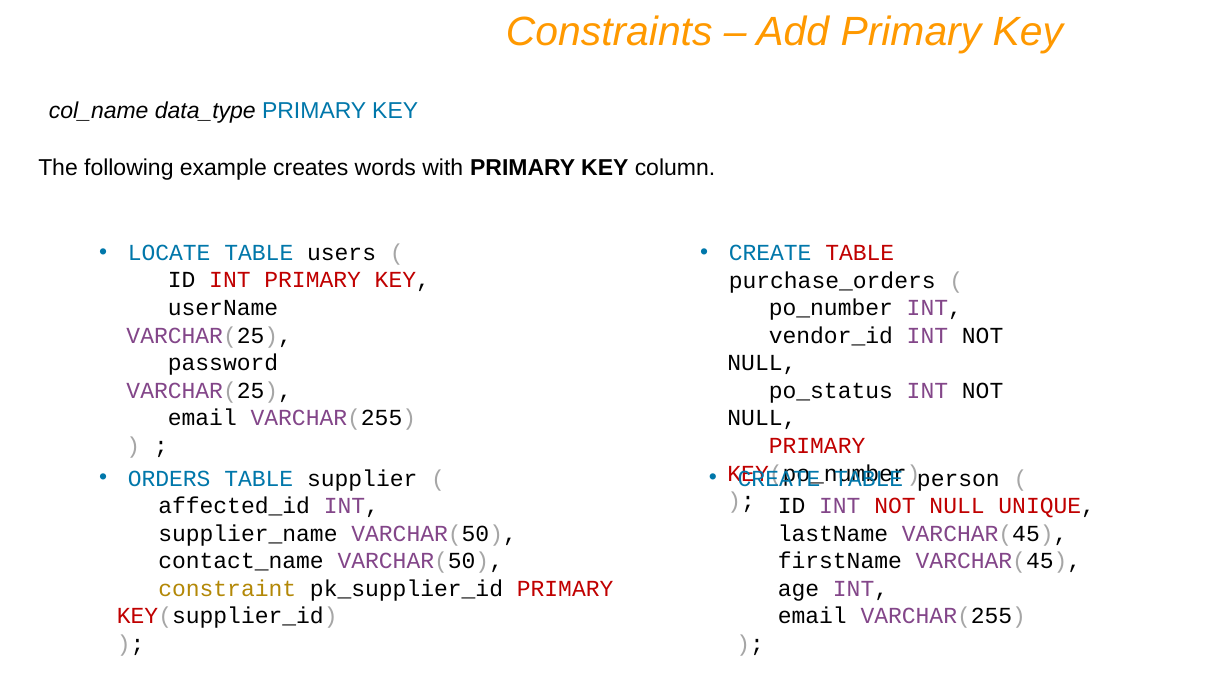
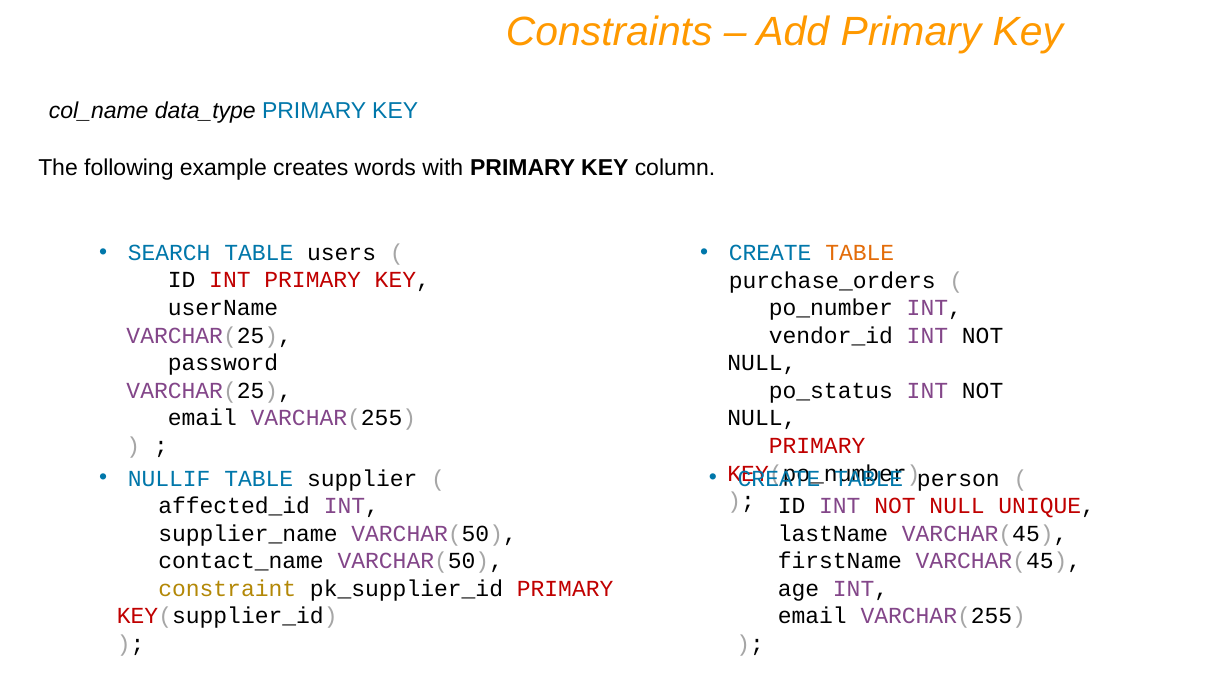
LOCATE: LOCATE -> SEARCH (169, 253)
TABLE colour: red -> orange (860, 253)
ORDERS: ORDERS -> NULLIF (169, 479)
